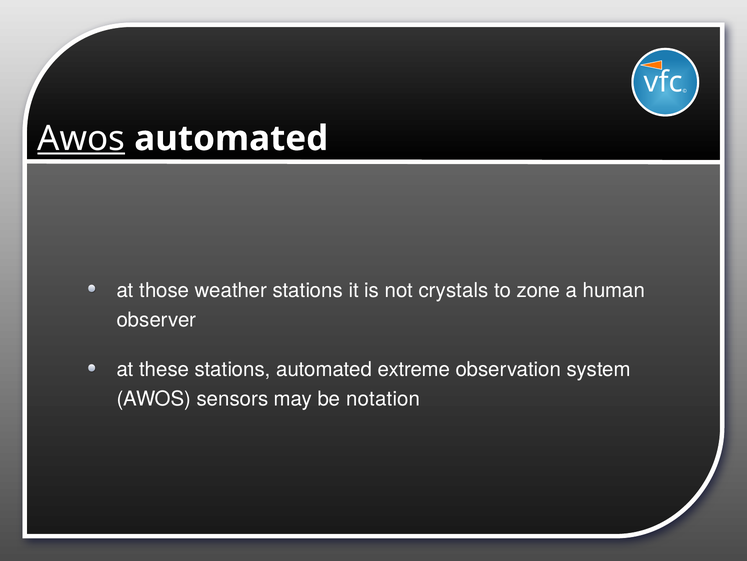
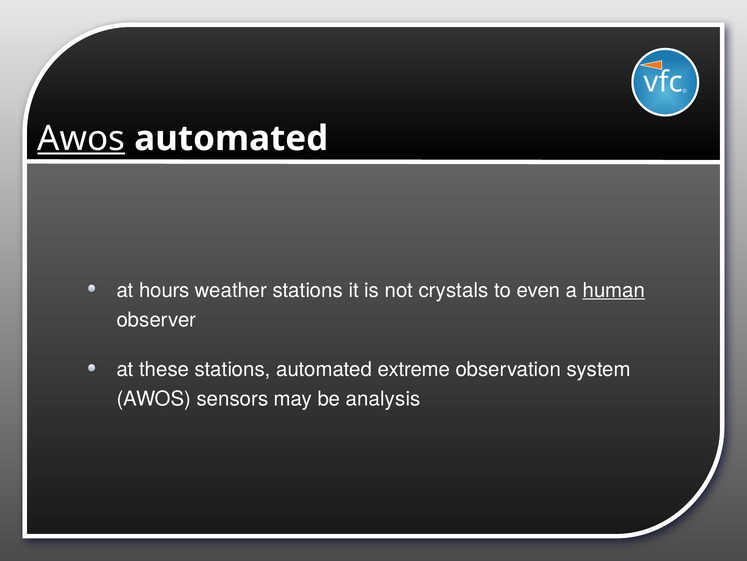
those: those -> hours (164, 290)
zone: zone -> even (538, 290)
human underline: none -> present (614, 290)
notation: notation -> analysis (383, 399)
